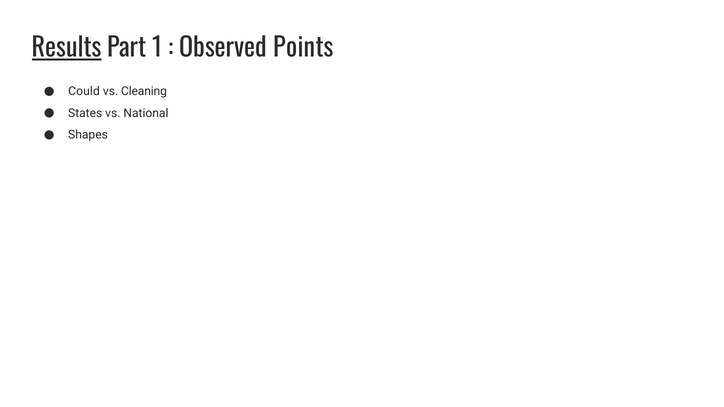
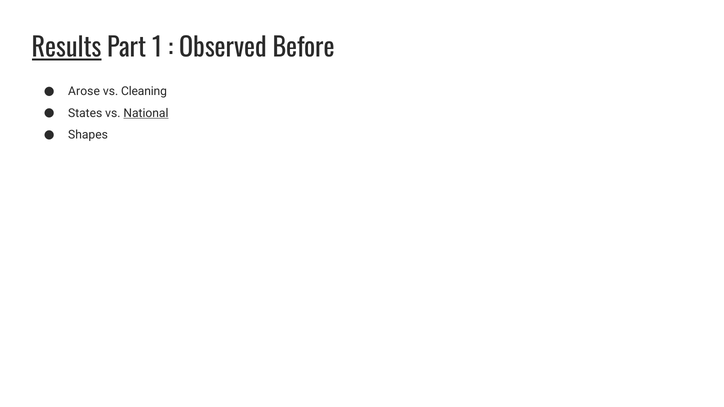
Points: Points -> Before (304, 48)
Could: Could -> Arose (84, 91)
National underline: none -> present (146, 113)
